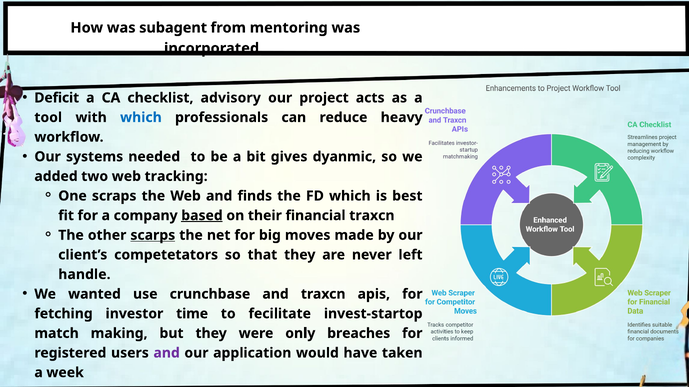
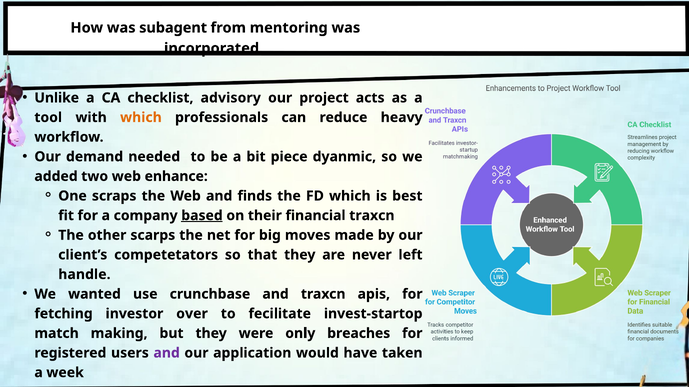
Deficit: Deficit -> Unlike (57, 98)
which colour: blue -> orange (141, 118)
systems: systems -> demand (95, 157)
gives: gives -> piece (289, 157)
tracking: tracking -> enhance (176, 177)
scarps underline: present -> none (153, 235)
time: time -> over (192, 314)
